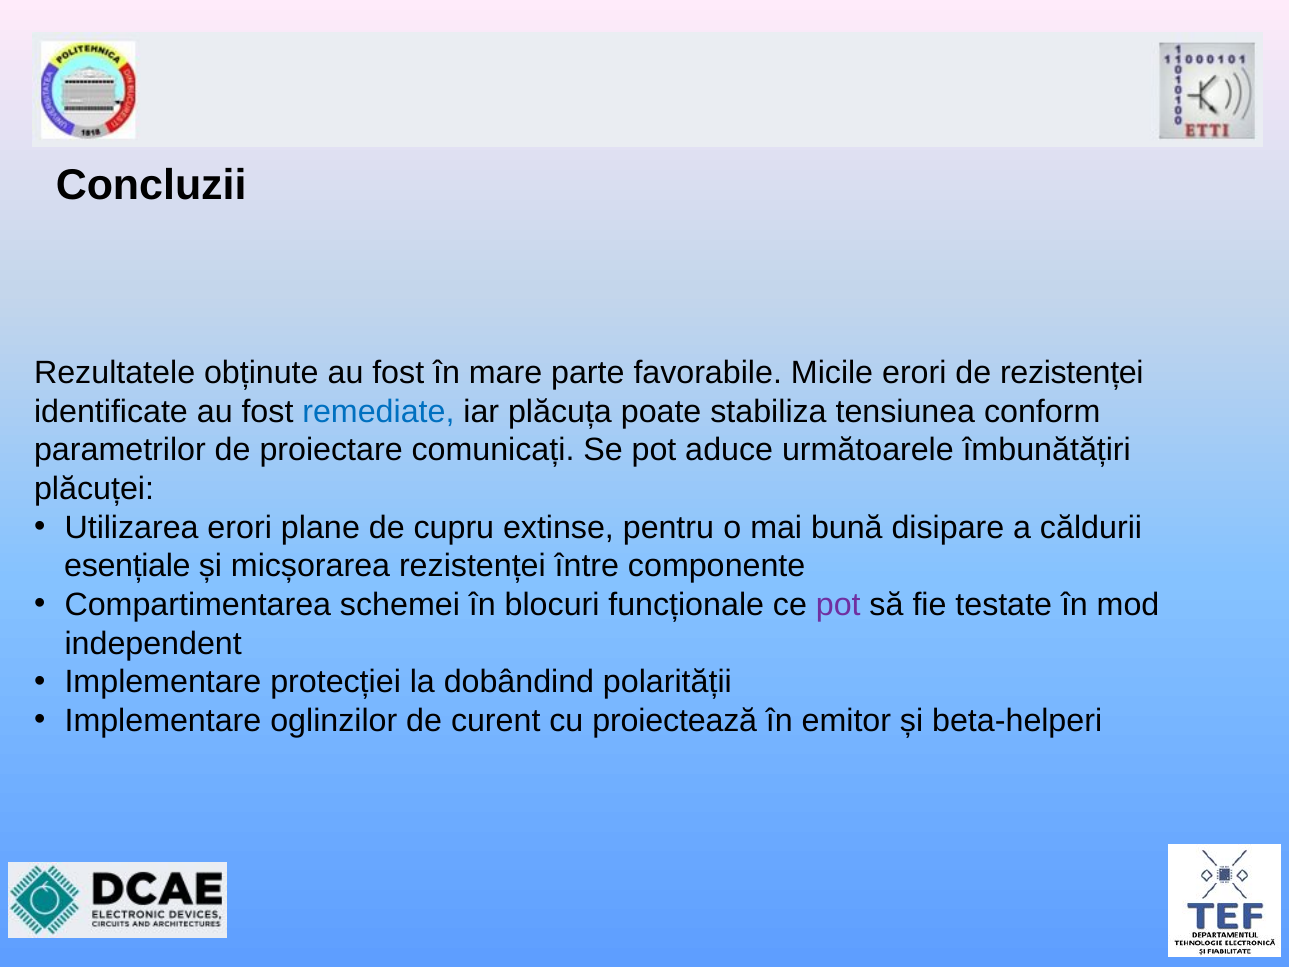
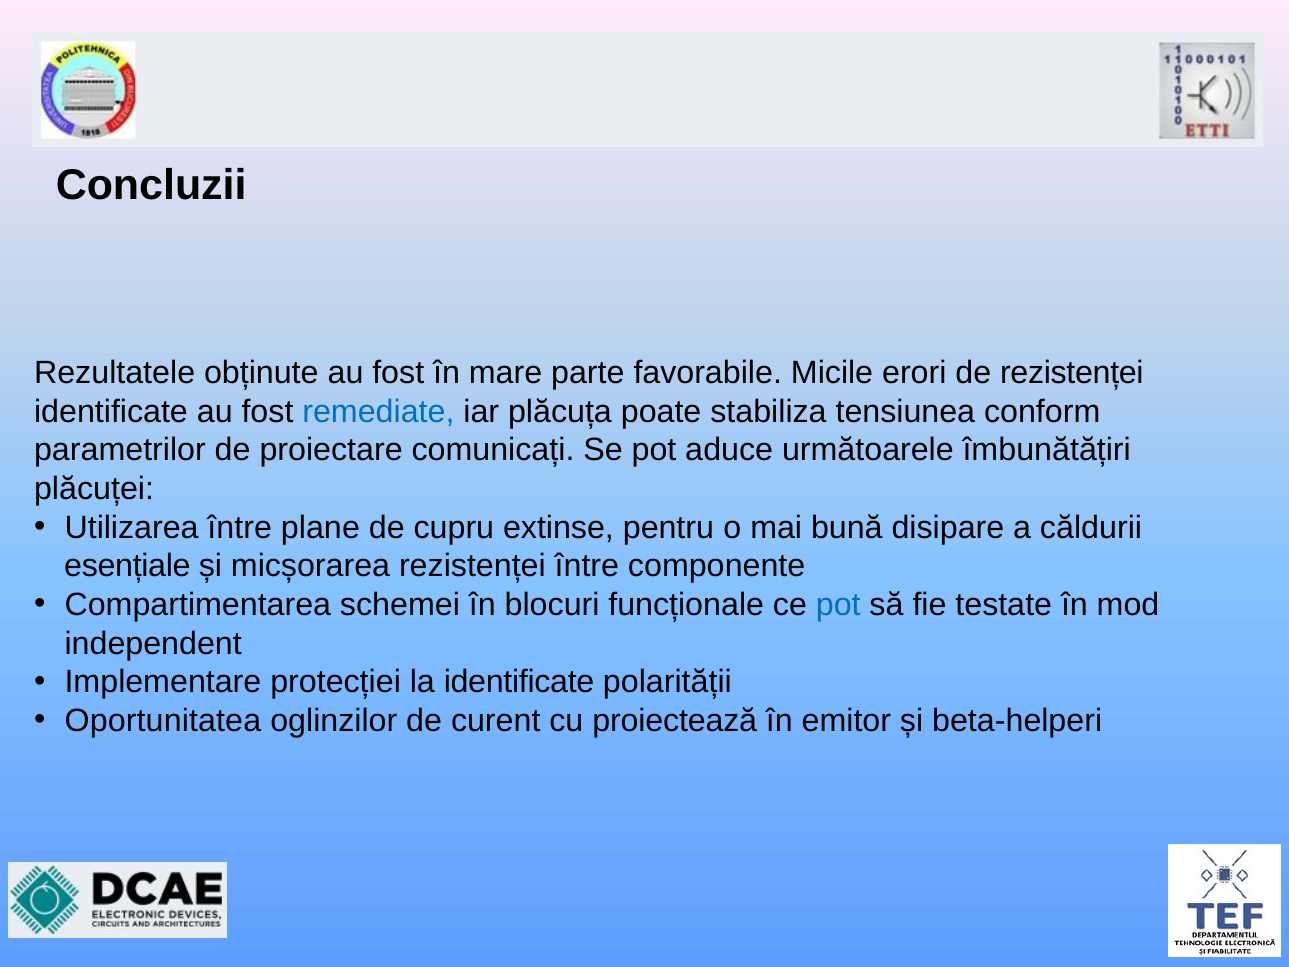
Utilizarea erori: erori -> între (240, 527)
pot colour: purple -> blue (838, 605)
la dobândind: dobândind -> identificate (519, 682)
Implementare: Implementare -> Oportunitatea (163, 721)
